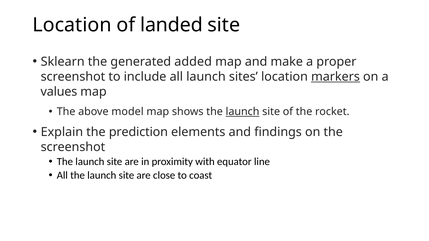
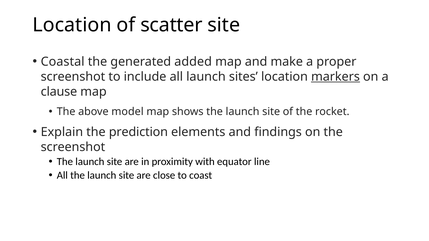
landed: landed -> scatter (171, 25)
Sklearn: Sklearn -> Coastal (63, 62)
values: values -> clause (59, 92)
launch underline: present -> none (243, 112)
